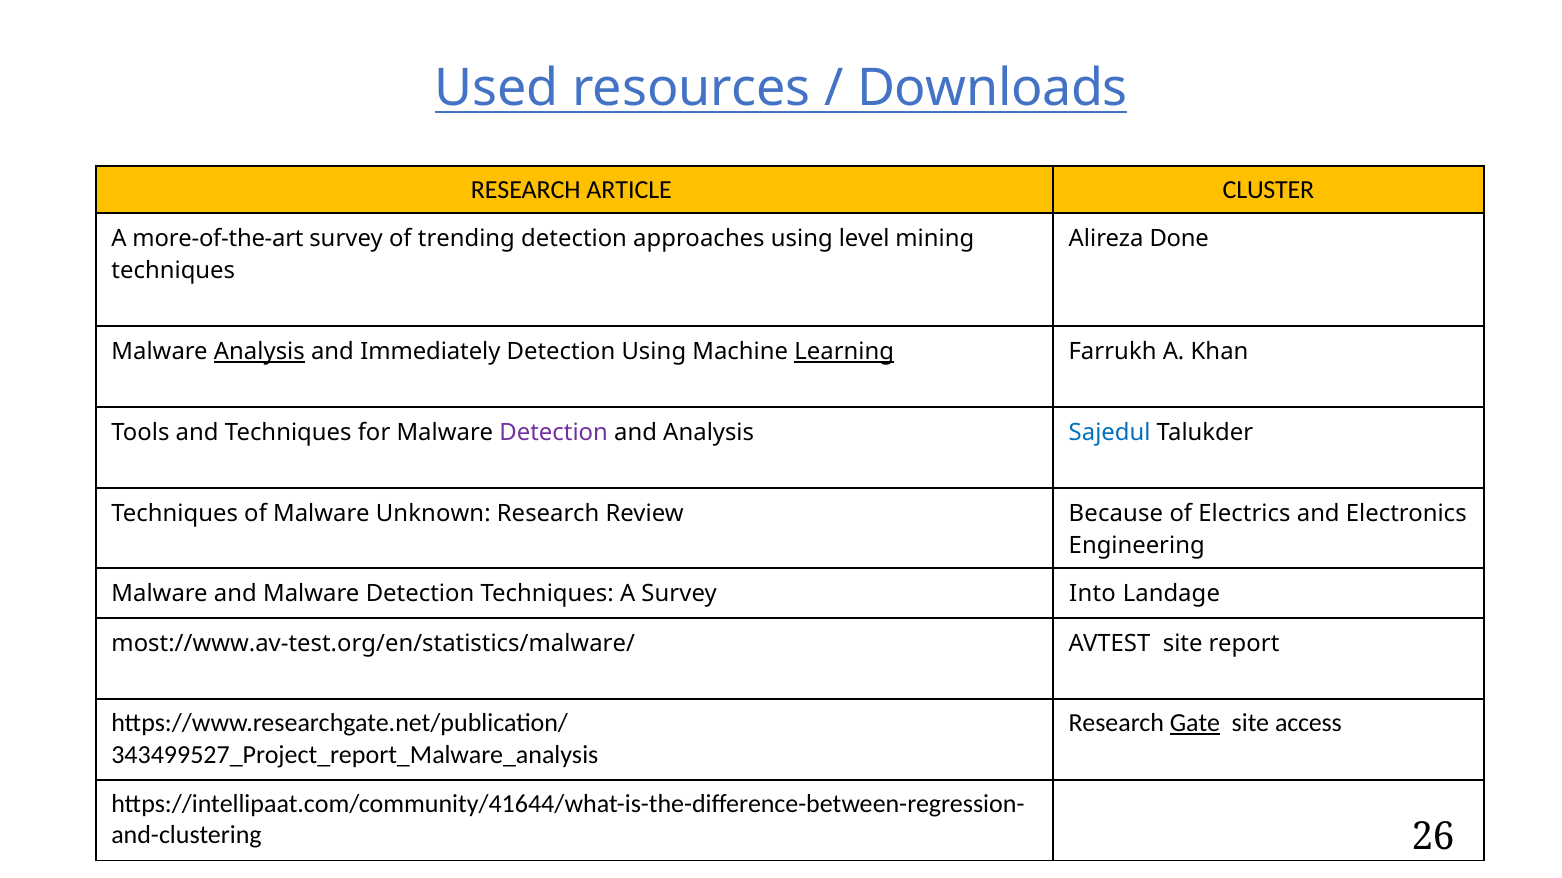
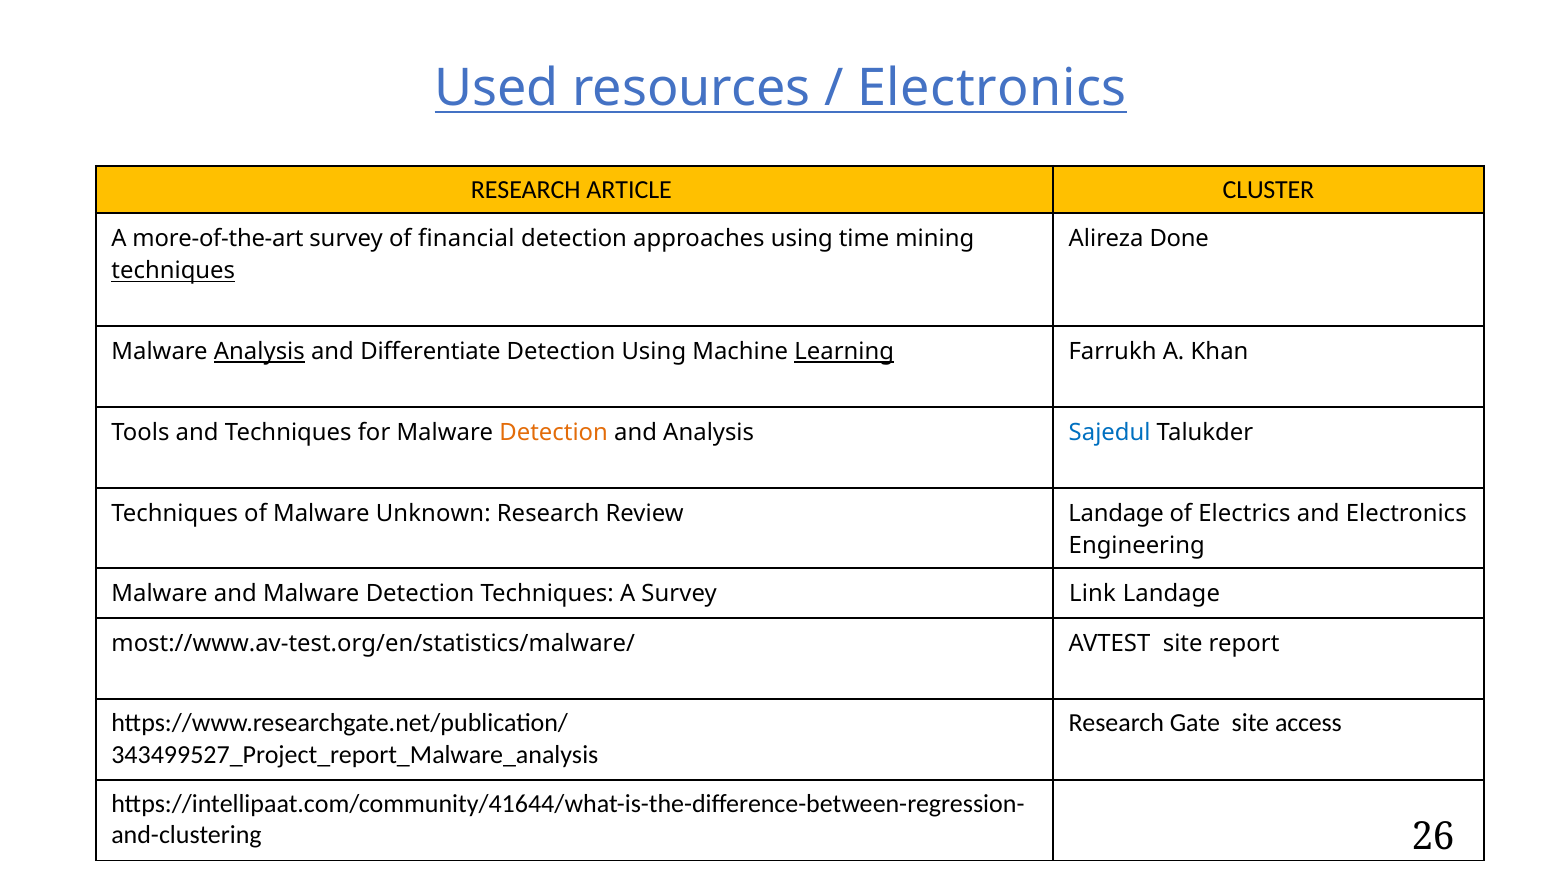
Downloads: Downloads -> Electronics (992, 88)
trending: trending -> financial (466, 239)
level: level -> time (864, 239)
techniques underline: none -> present (173, 271)
Immediately: Immediately -> Differentiate (430, 352)
Detection colour: purple -> orange (554, 433)
Review Because: Because -> Landage (1116, 514)
Into: Into -> Link (1092, 594)
Gate underline: present -> none (1195, 723)
